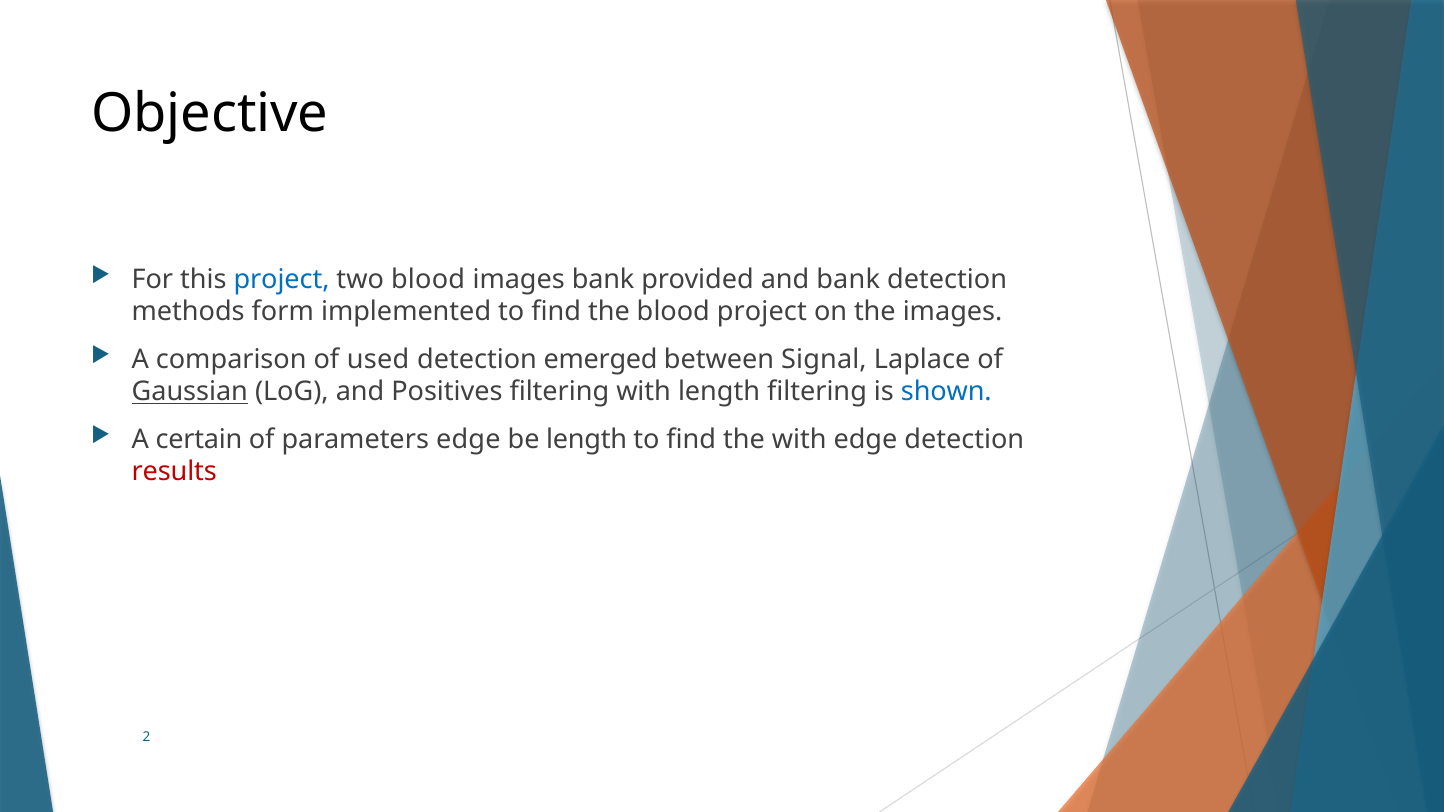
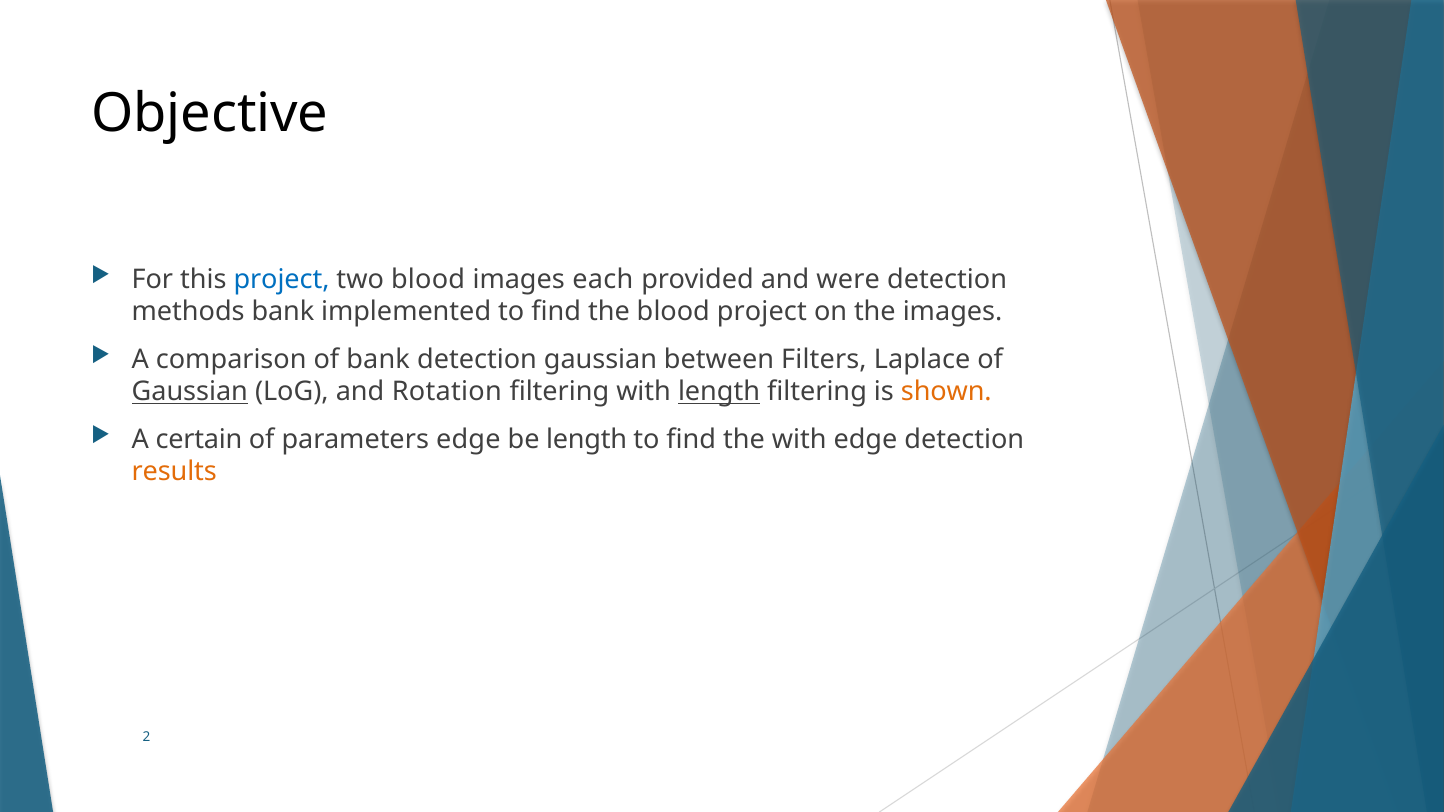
images bank: bank -> each (603, 279)
and bank: bank -> were (848, 279)
methods form: form -> bank (283, 312)
of used: used -> bank (378, 359)
detection emerged: emerged -> gaussian (600, 359)
Signal: Signal -> Filters (824, 359)
Positives: Positives -> Rotation (447, 392)
length underline: none -> present (719, 392)
shown colour: blue -> orange (946, 392)
results colour: red -> orange (174, 472)
